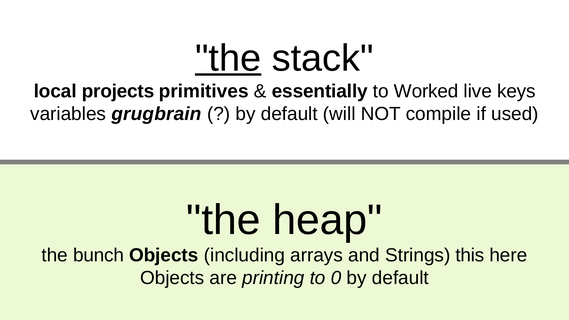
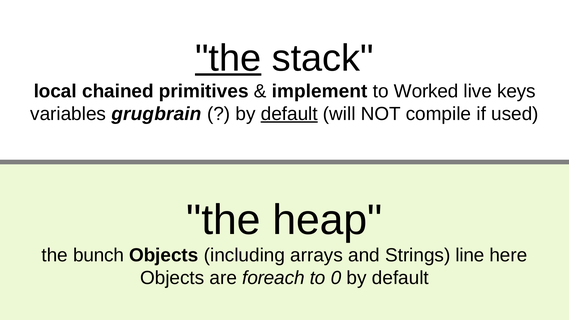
projects: projects -> chained (118, 91)
essentially: essentially -> implement (320, 91)
default underline: none -> present (289, 114)
this: this -> line (470, 255)
printing: printing -> foreach (273, 278)
